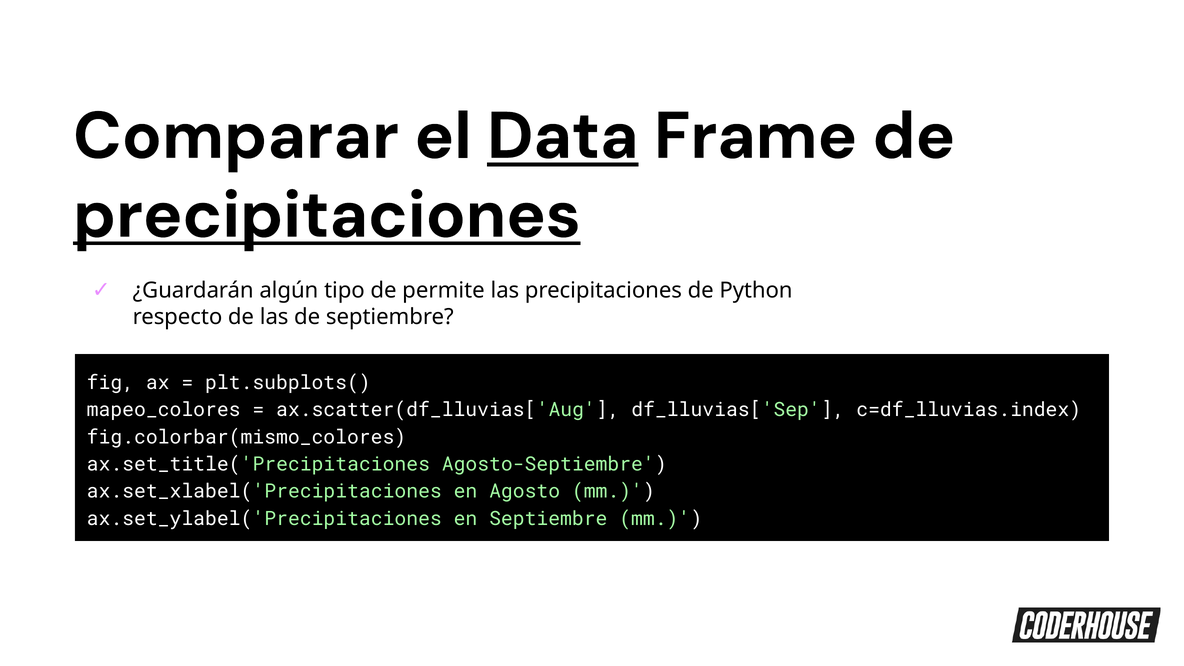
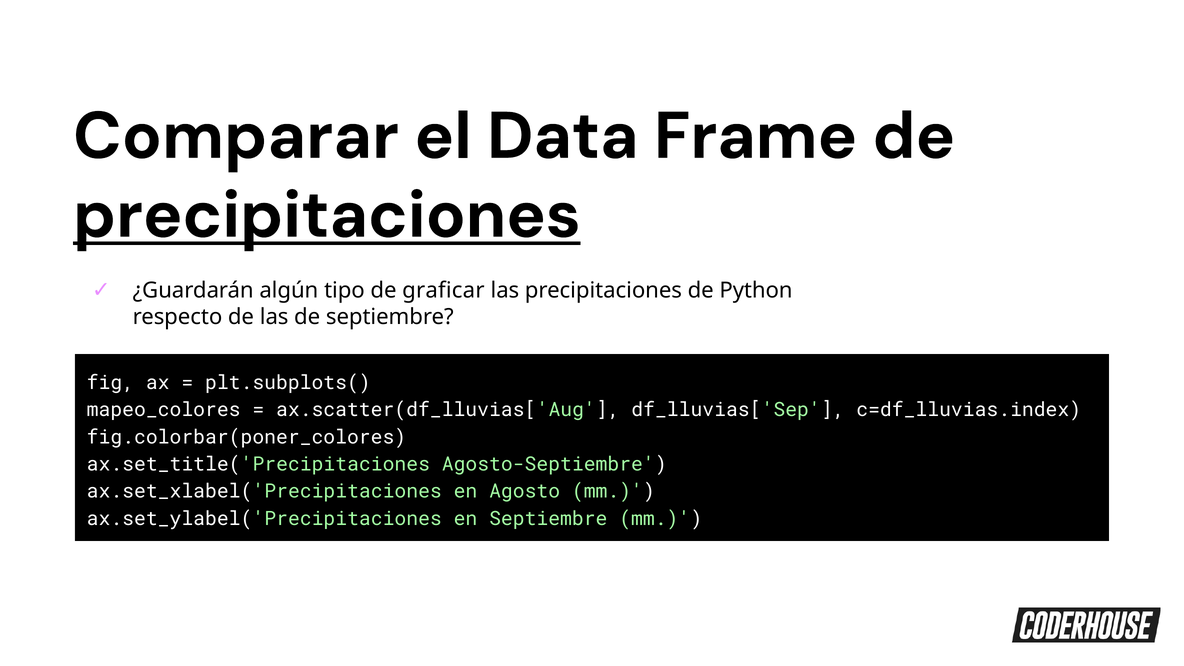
Data underline: present -> none (563, 136)
permite: permite -> graficar (443, 290)
fig.colorbar(mismo_colores: fig.colorbar(mismo_colores -> fig.colorbar(poner_colores (246, 437)
